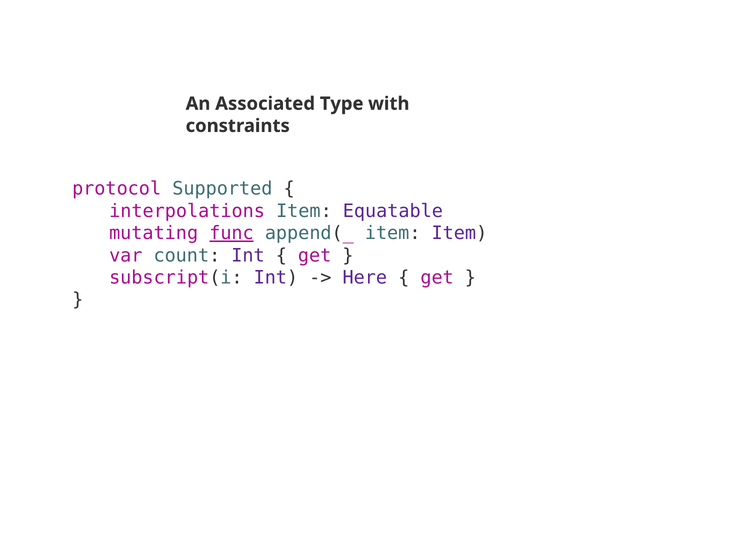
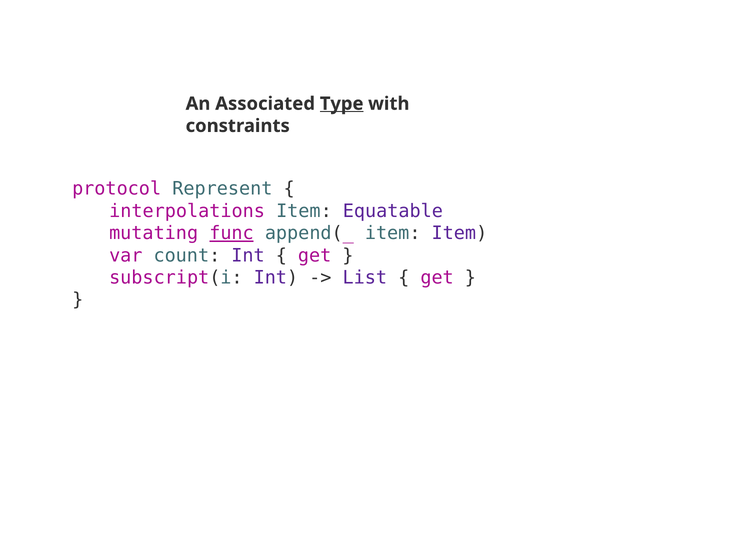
Type underline: none -> present (342, 104)
Supported: Supported -> Represent (222, 189)
Here: Here -> List (365, 278)
